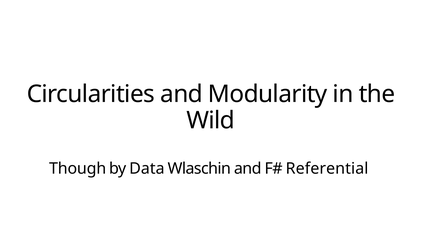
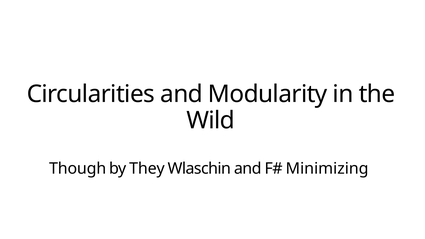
Data: Data -> They (147, 169)
Referential: Referential -> Minimizing (327, 169)
